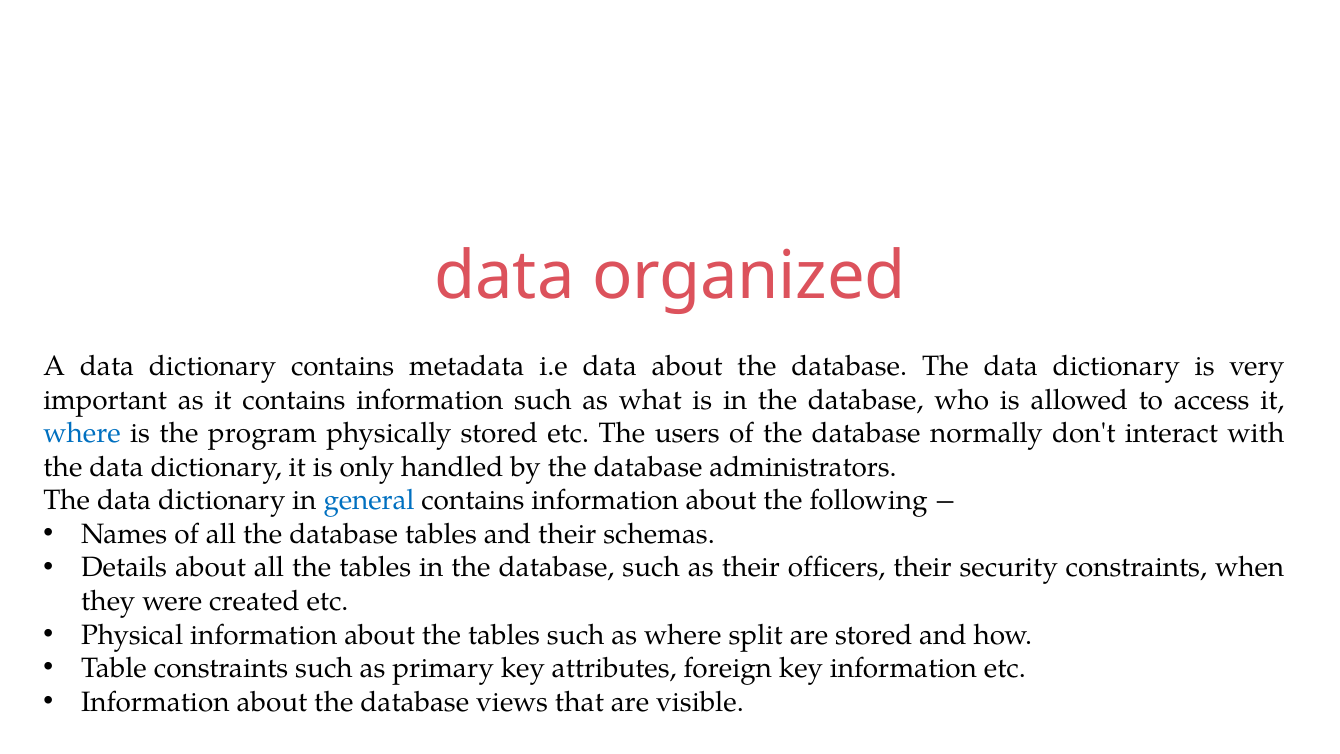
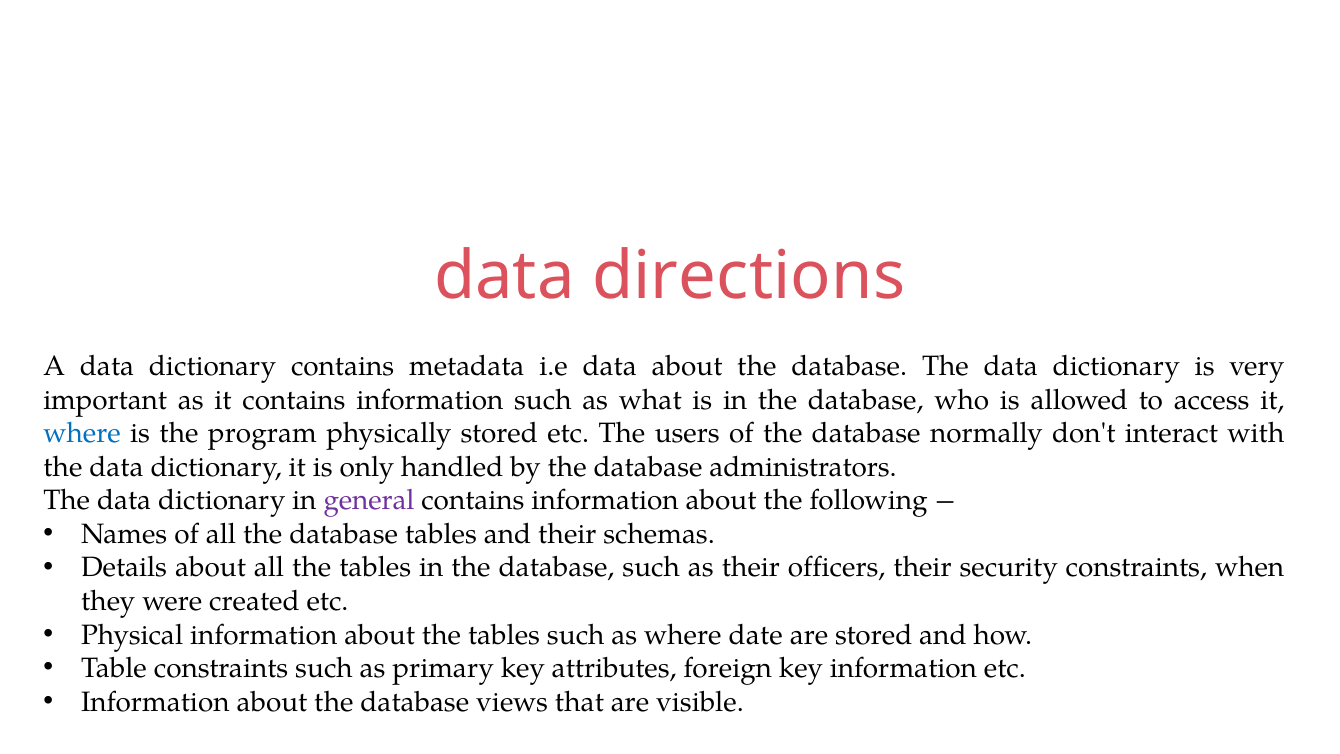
organized: organized -> directions (749, 276)
general colour: blue -> purple (369, 501)
split: split -> date (756, 635)
